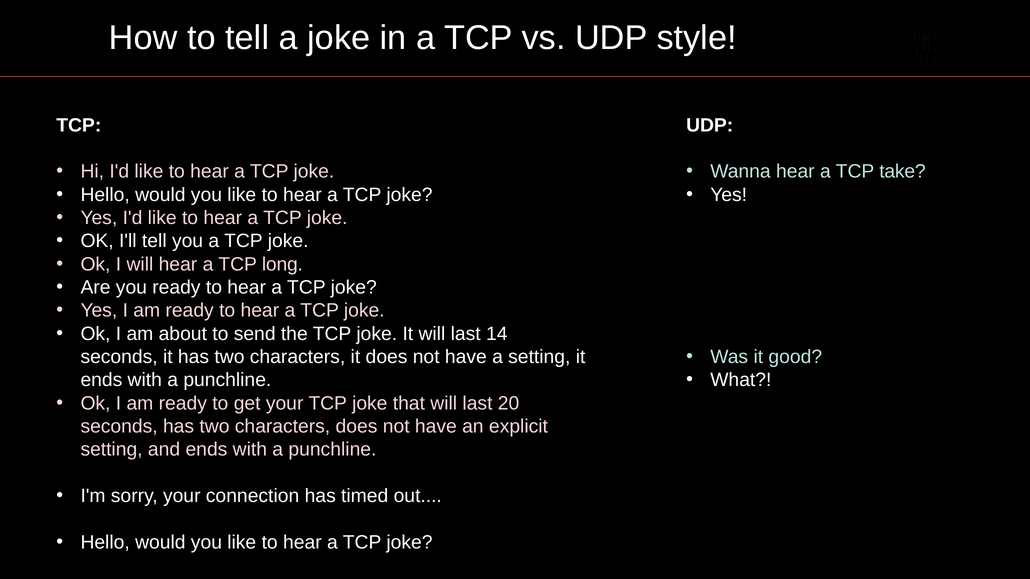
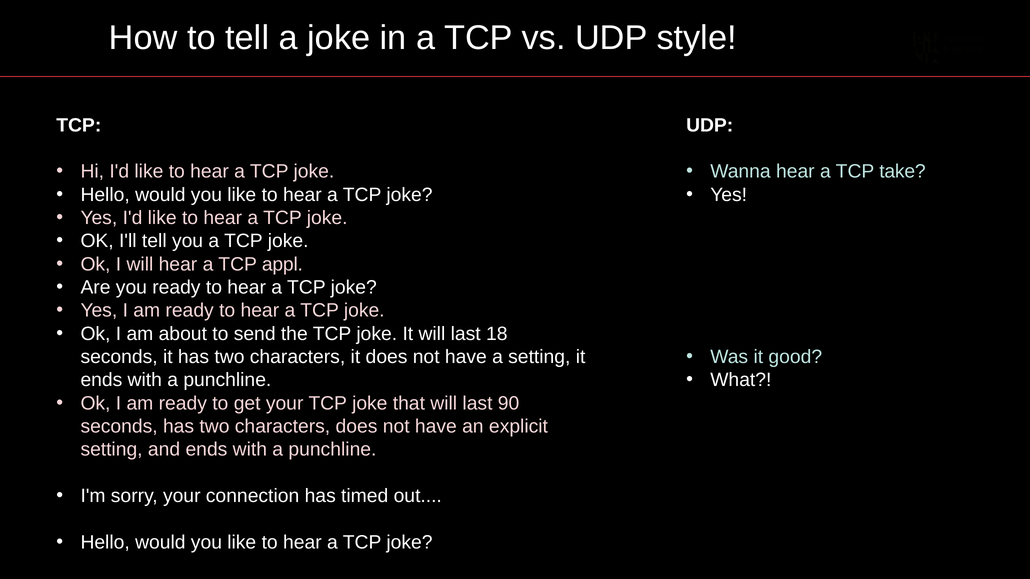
long: long -> appl (282, 264)
14: 14 -> 18 (497, 334)
20: 20 -> 90 (509, 403)
